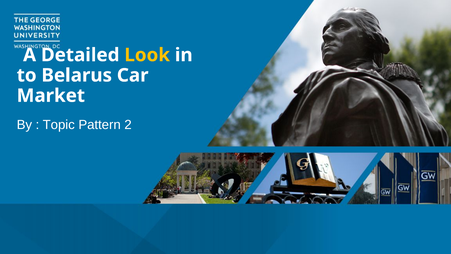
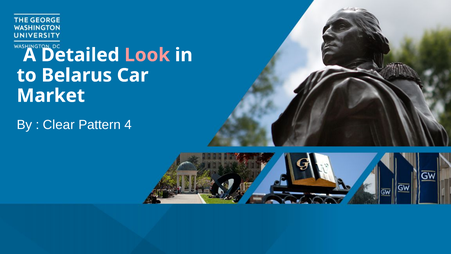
Look colour: yellow -> pink (147, 55)
Topic: Topic -> Clear (59, 125)
2: 2 -> 4 (128, 125)
